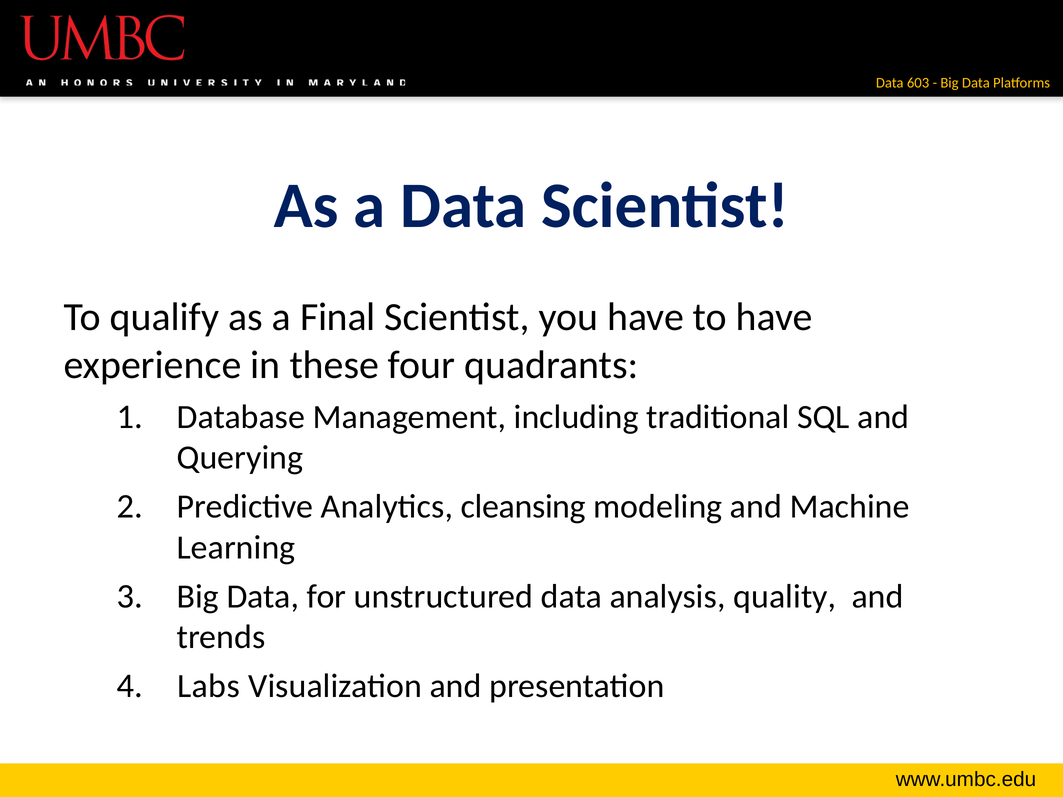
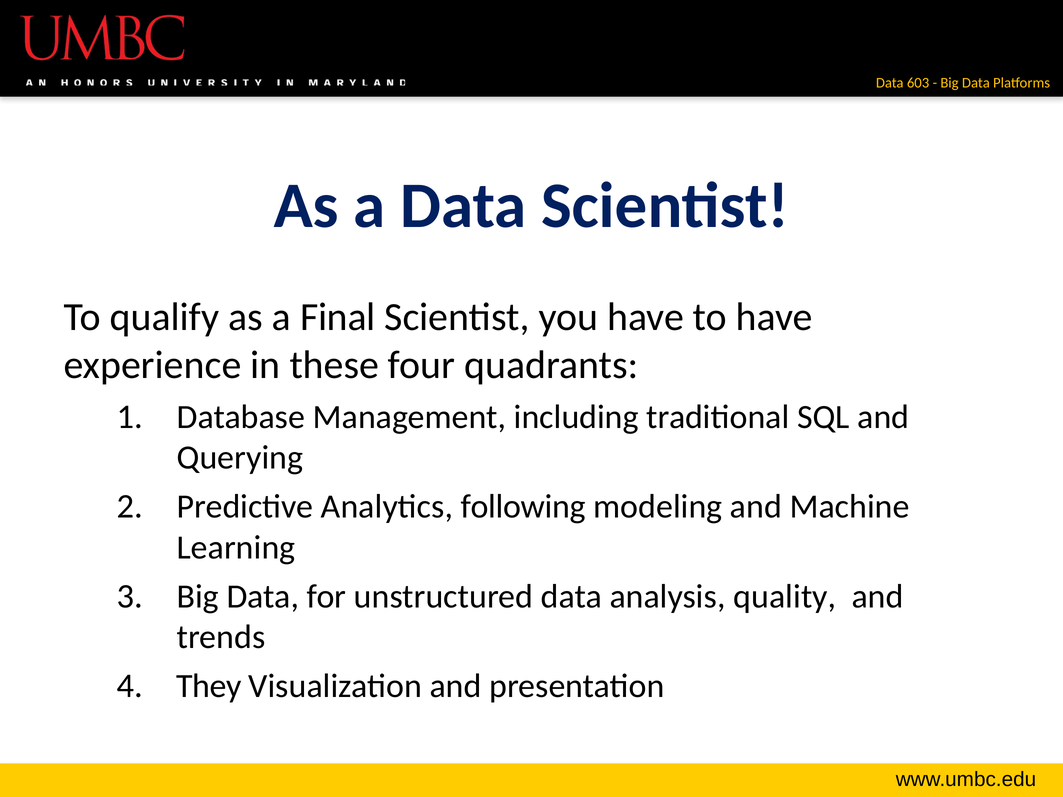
cleansing: cleansing -> following (523, 507)
Labs: Labs -> They (209, 686)
